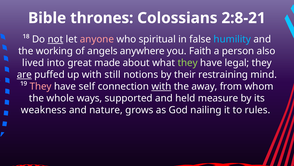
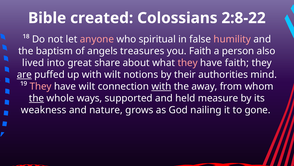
thrones: thrones -> created (102, 18)
2:8-21: 2:8-21 -> 2:8-22 (244, 18)
not underline: present -> none (55, 39)
humility colour: light blue -> pink (232, 39)
working: working -> baptism (54, 51)
anywhere: anywhere -> treasures (142, 51)
made: made -> share (107, 63)
they colour: light green -> pink (188, 63)
have legal: legal -> faith (237, 63)
with still: still -> wilt (113, 74)
restraining: restraining -> authorities (223, 74)
have self: self -> wilt (87, 86)
the underline: none -> present (36, 98)
rules: rules -> gone (258, 110)
